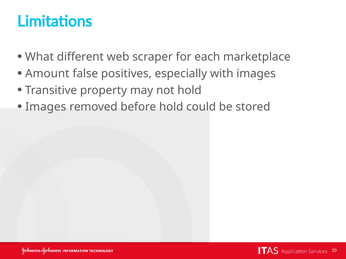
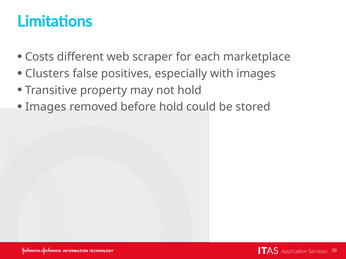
What: What -> Costs (40, 57)
Amount: Amount -> Clusters (47, 74)
